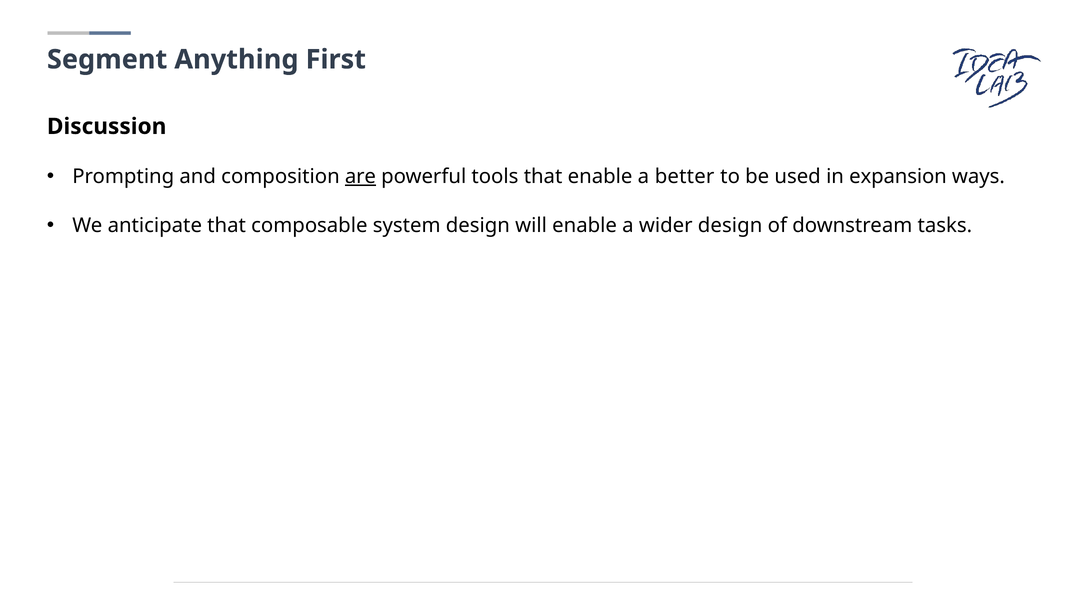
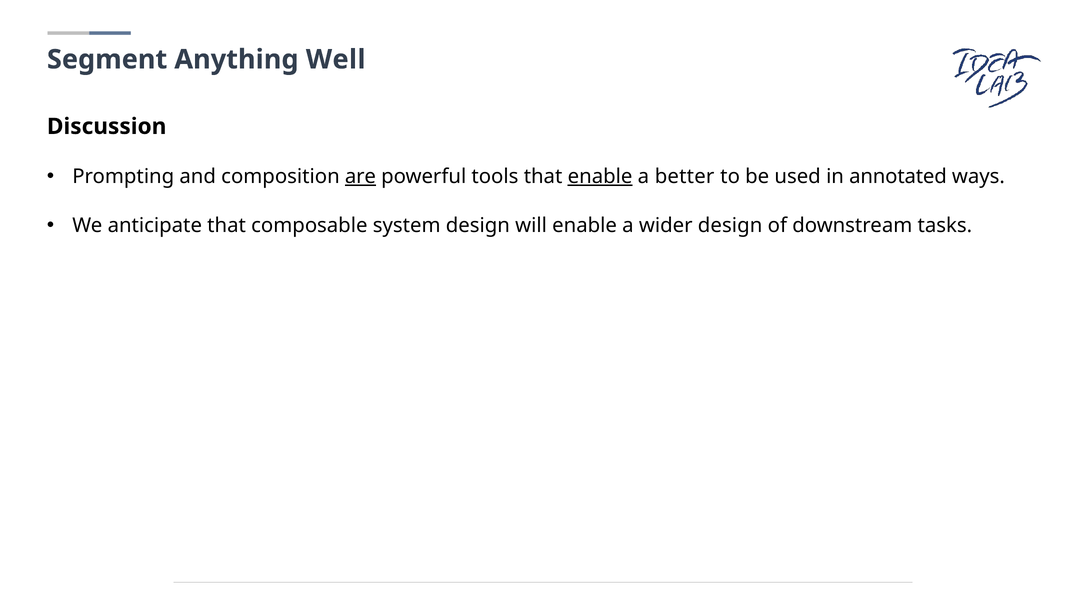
First: First -> Well (336, 59)
enable underline: none -> present (600, 177)
expansion: expansion -> annotated (898, 177)
